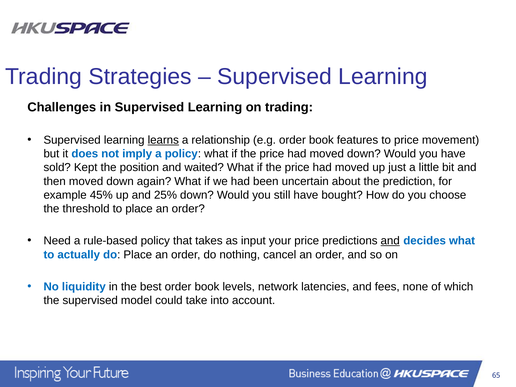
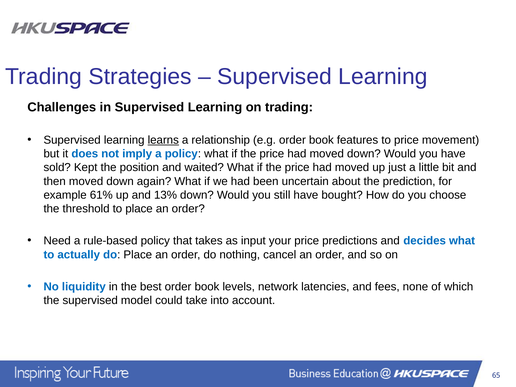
45%: 45% -> 61% (101, 195)
25%: 25% -> 13% (165, 195)
and underline: present -> none (390, 241)
